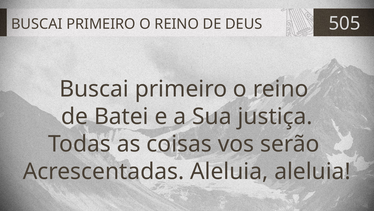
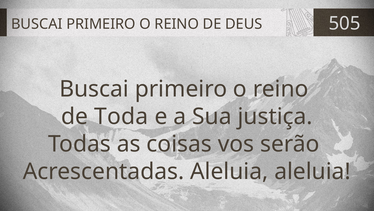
Batei: Batei -> Toda (121, 116)
